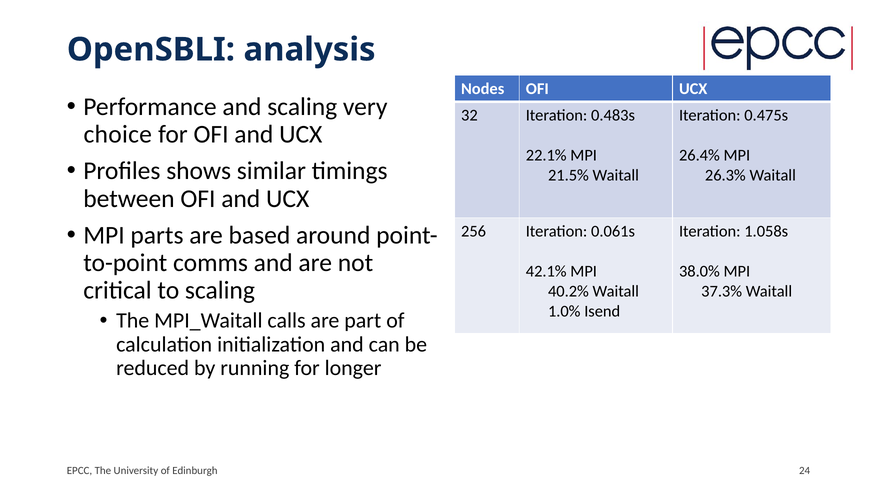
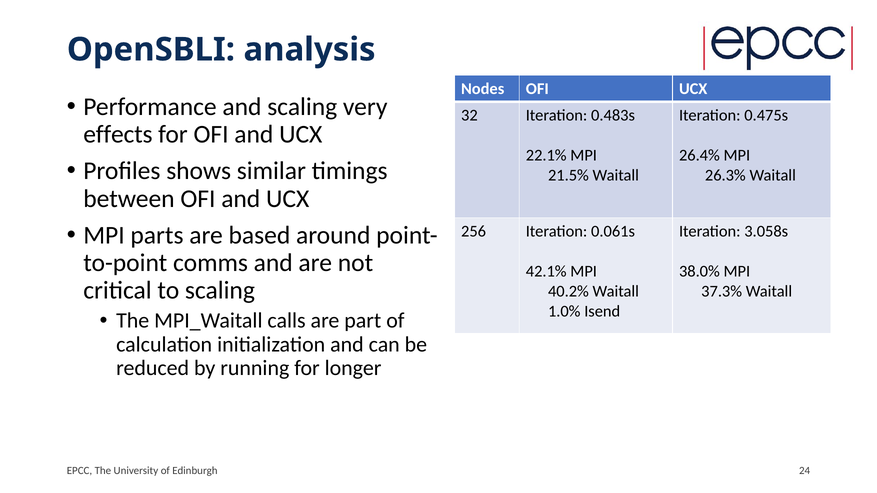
choice: choice -> effects (118, 134)
1.058s: 1.058s -> 3.058s (766, 231)
